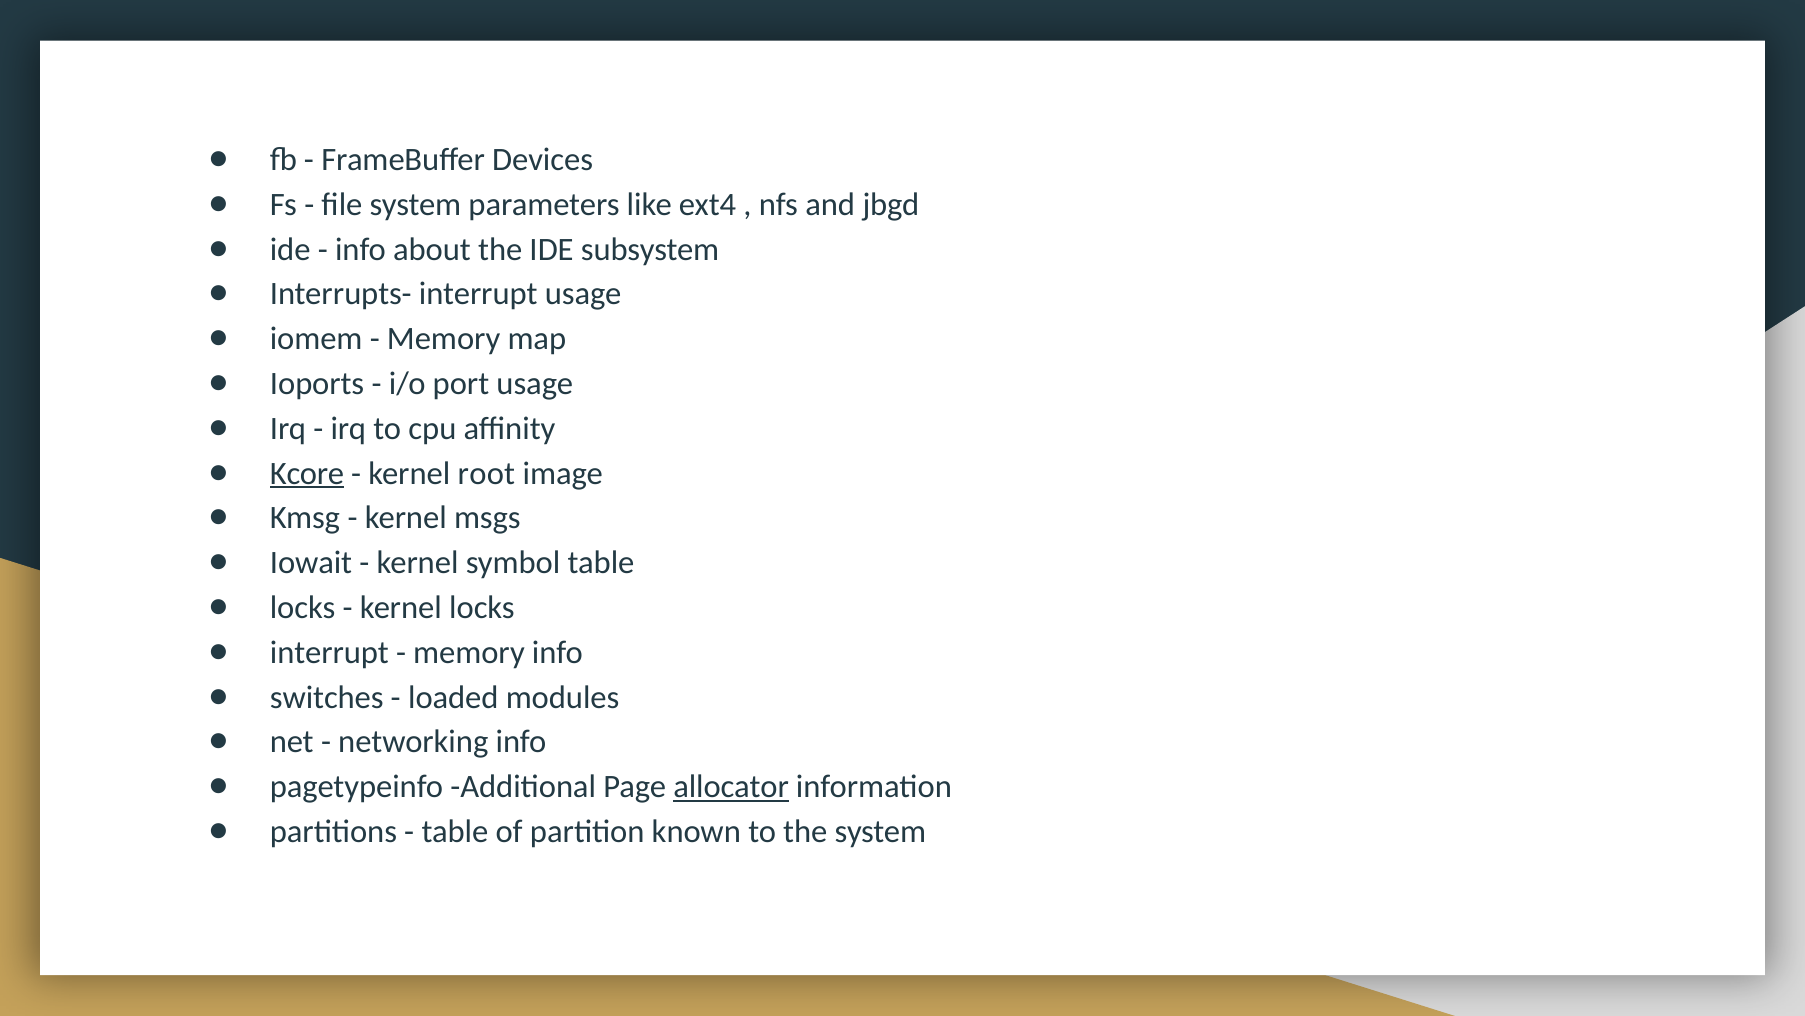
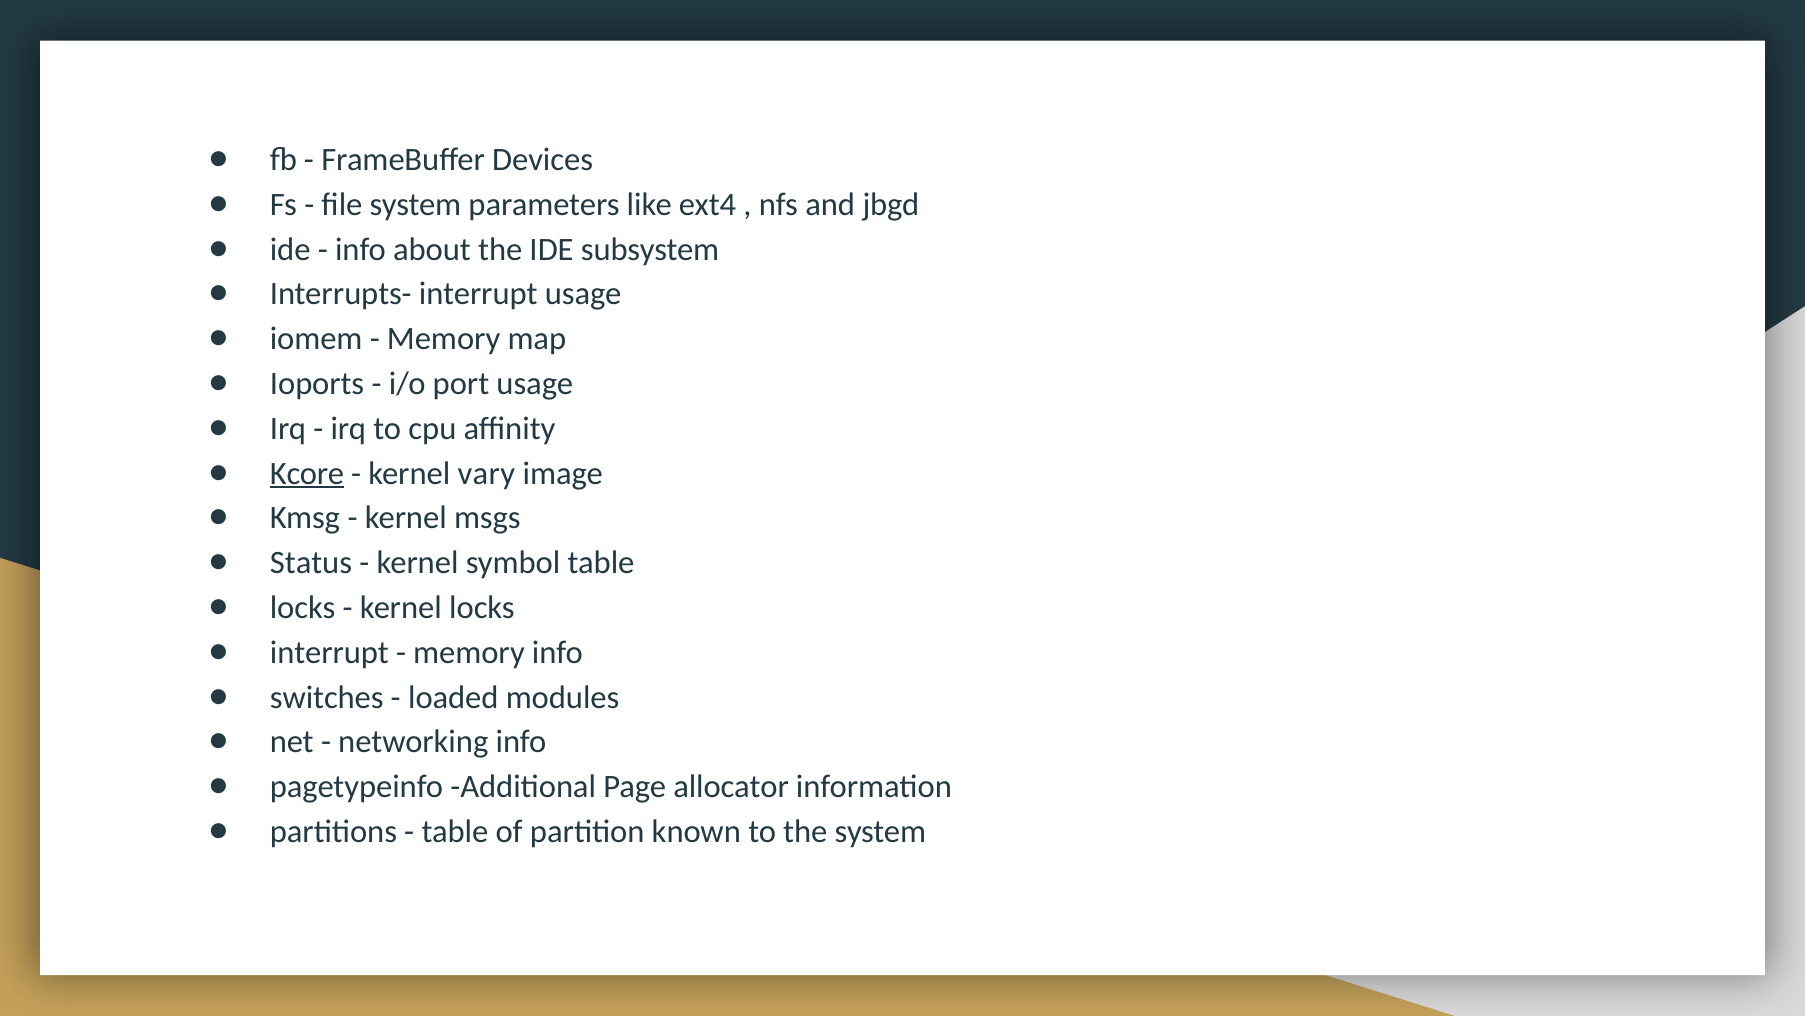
root: root -> vary (486, 473)
Iowait: Iowait -> Status (311, 563)
allocator underline: present -> none (731, 786)
